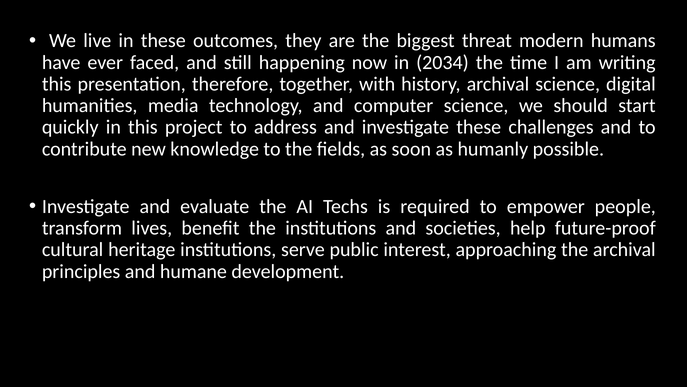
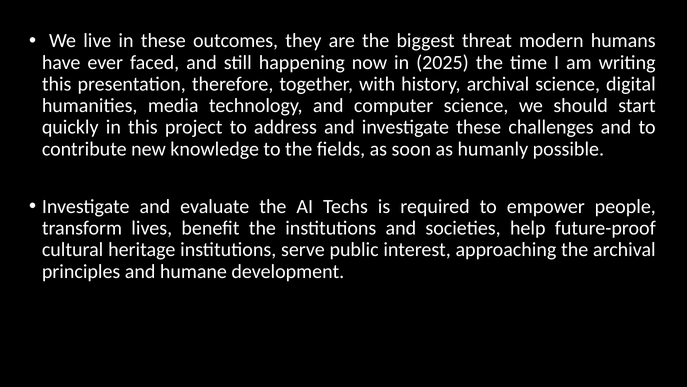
2034: 2034 -> 2025 (442, 62)
